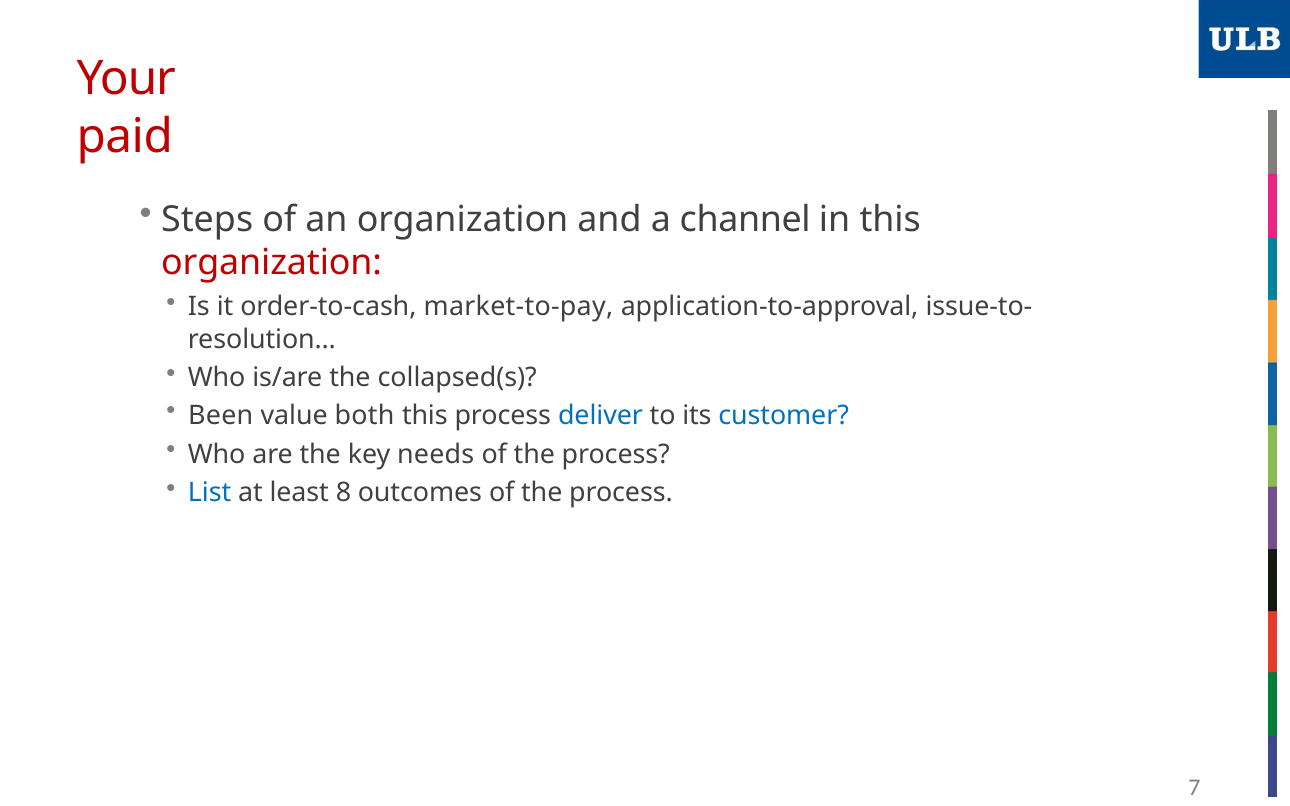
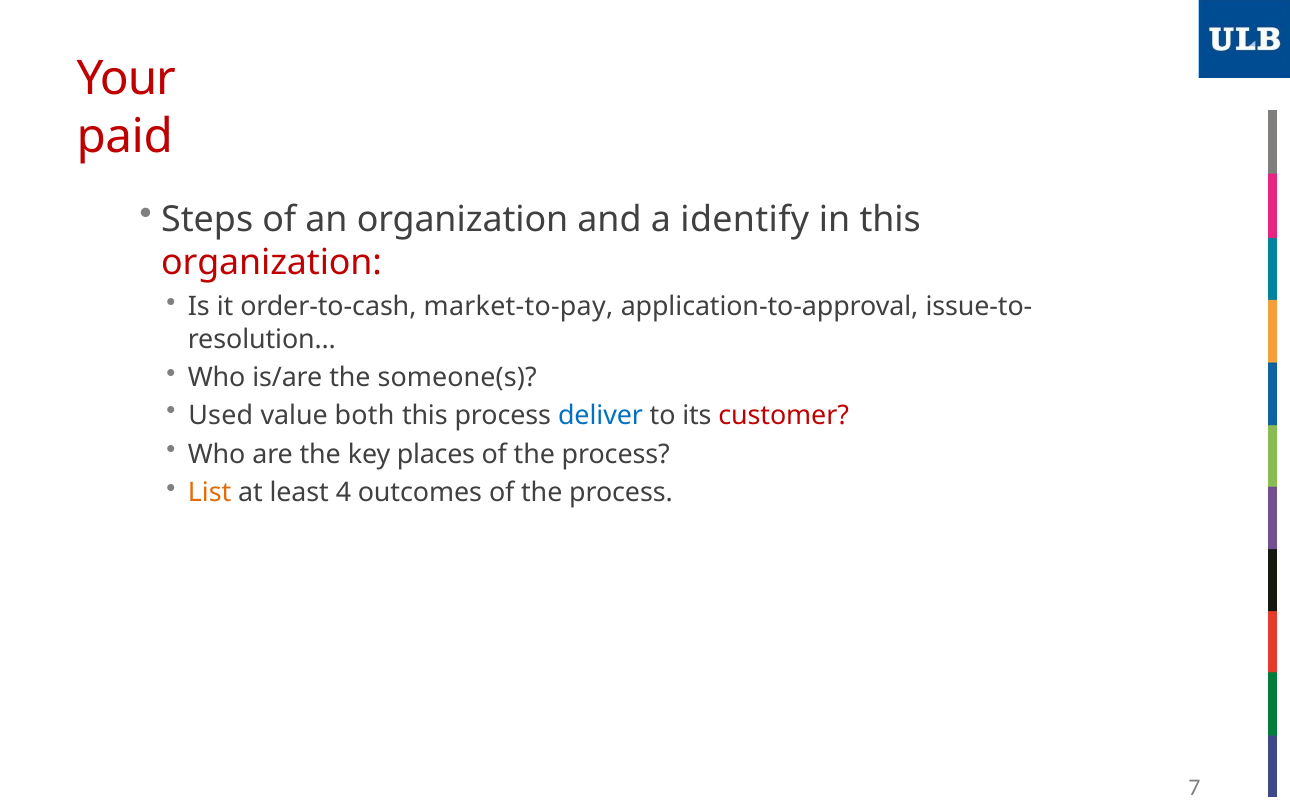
channel: channel -> identify (745, 219)
collapsed(s: collapsed(s -> someone(s (457, 378)
Been: Been -> Used (221, 415)
customer colour: blue -> red (784, 415)
needs: needs -> places (436, 454)
List colour: blue -> orange (210, 493)
8: 8 -> 4 (343, 493)
